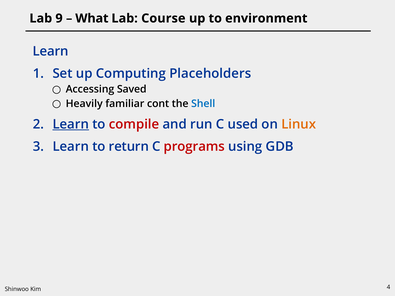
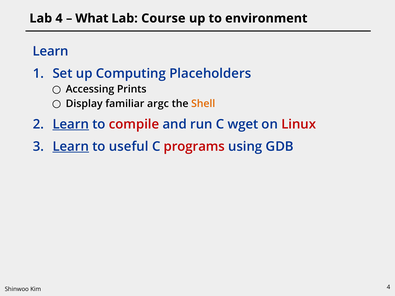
Lab 9: 9 -> 4 (59, 18)
Saved: Saved -> Prints (132, 89)
Heavily: Heavily -> Display (84, 104)
cont: cont -> argc (158, 104)
Shell colour: blue -> orange (203, 104)
used: used -> wget (243, 124)
Linux colour: orange -> red (299, 124)
Learn underline: none -> present (71, 147)
return: return -> useful (129, 147)
